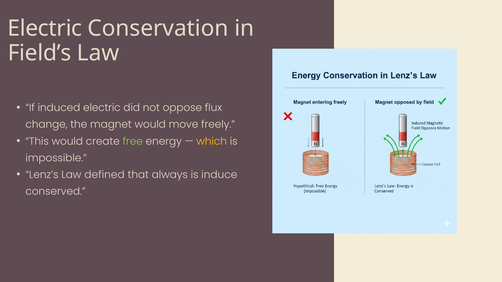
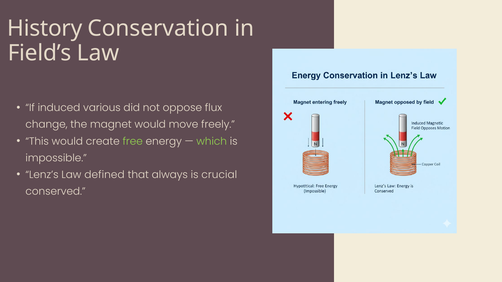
Electric: Electric -> History (45, 28)
induced electric: electric -> various (102, 108)
which colour: yellow -> light green (212, 141)
induce: induce -> crucial (219, 175)
